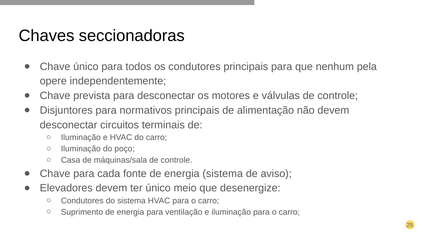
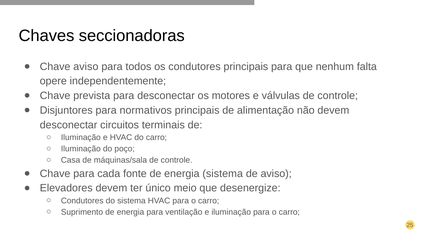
Chave único: único -> aviso (86, 67)
pela: pela -> falta (367, 67)
